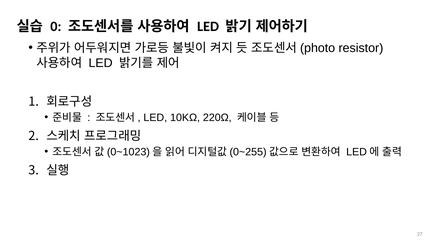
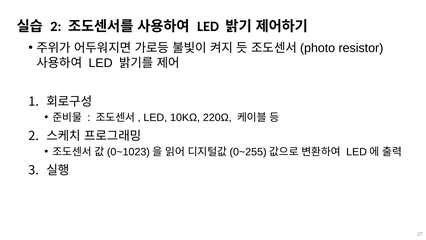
0: 0 -> 2 (56, 26)
